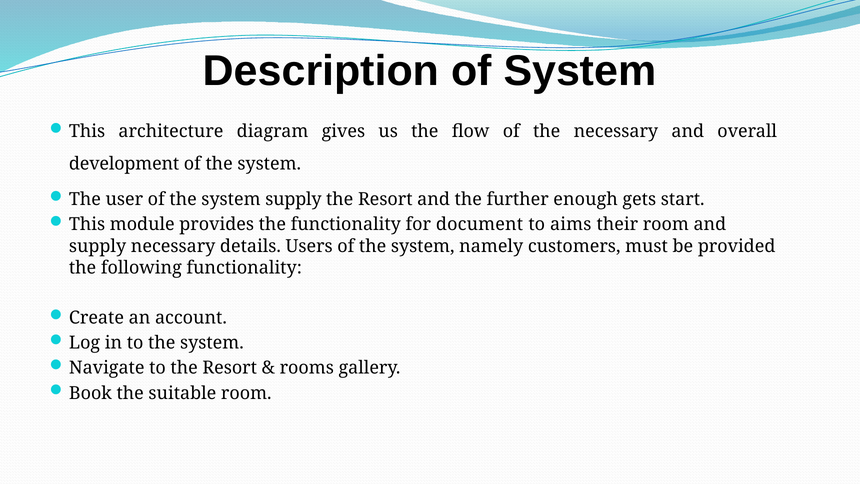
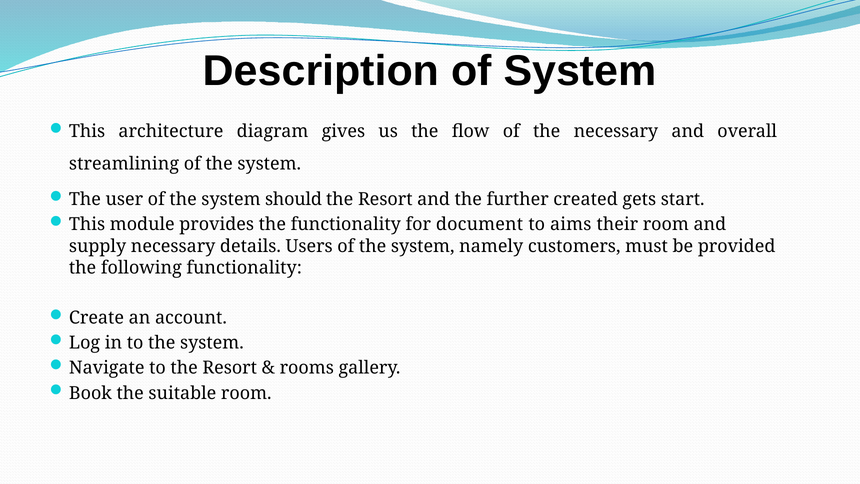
development: development -> streamlining (124, 164)
system supply: supply -> should (293, 199)
enough: enough -> created (586, 199)
